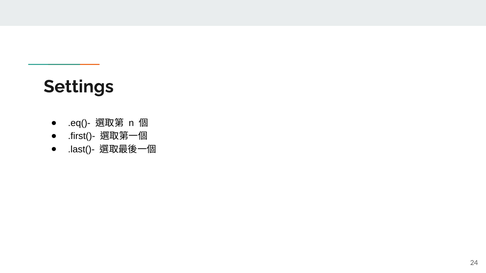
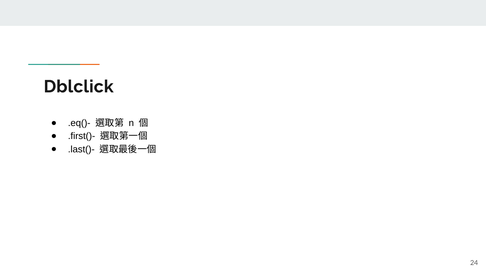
Settings: Settings -> Dblclick (79, 87)
